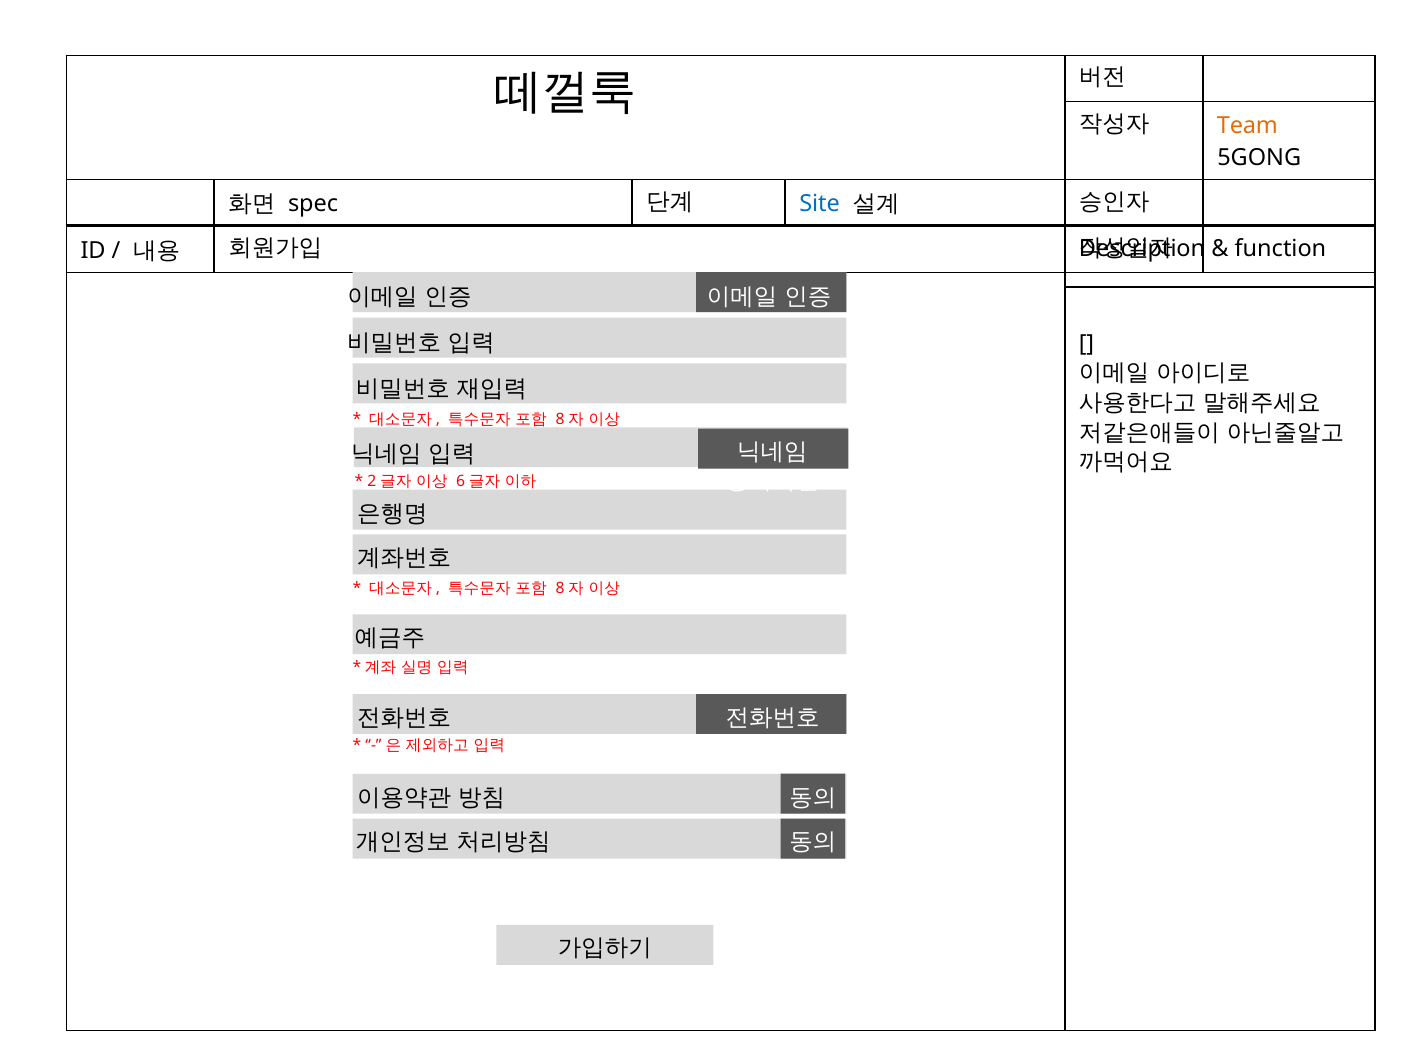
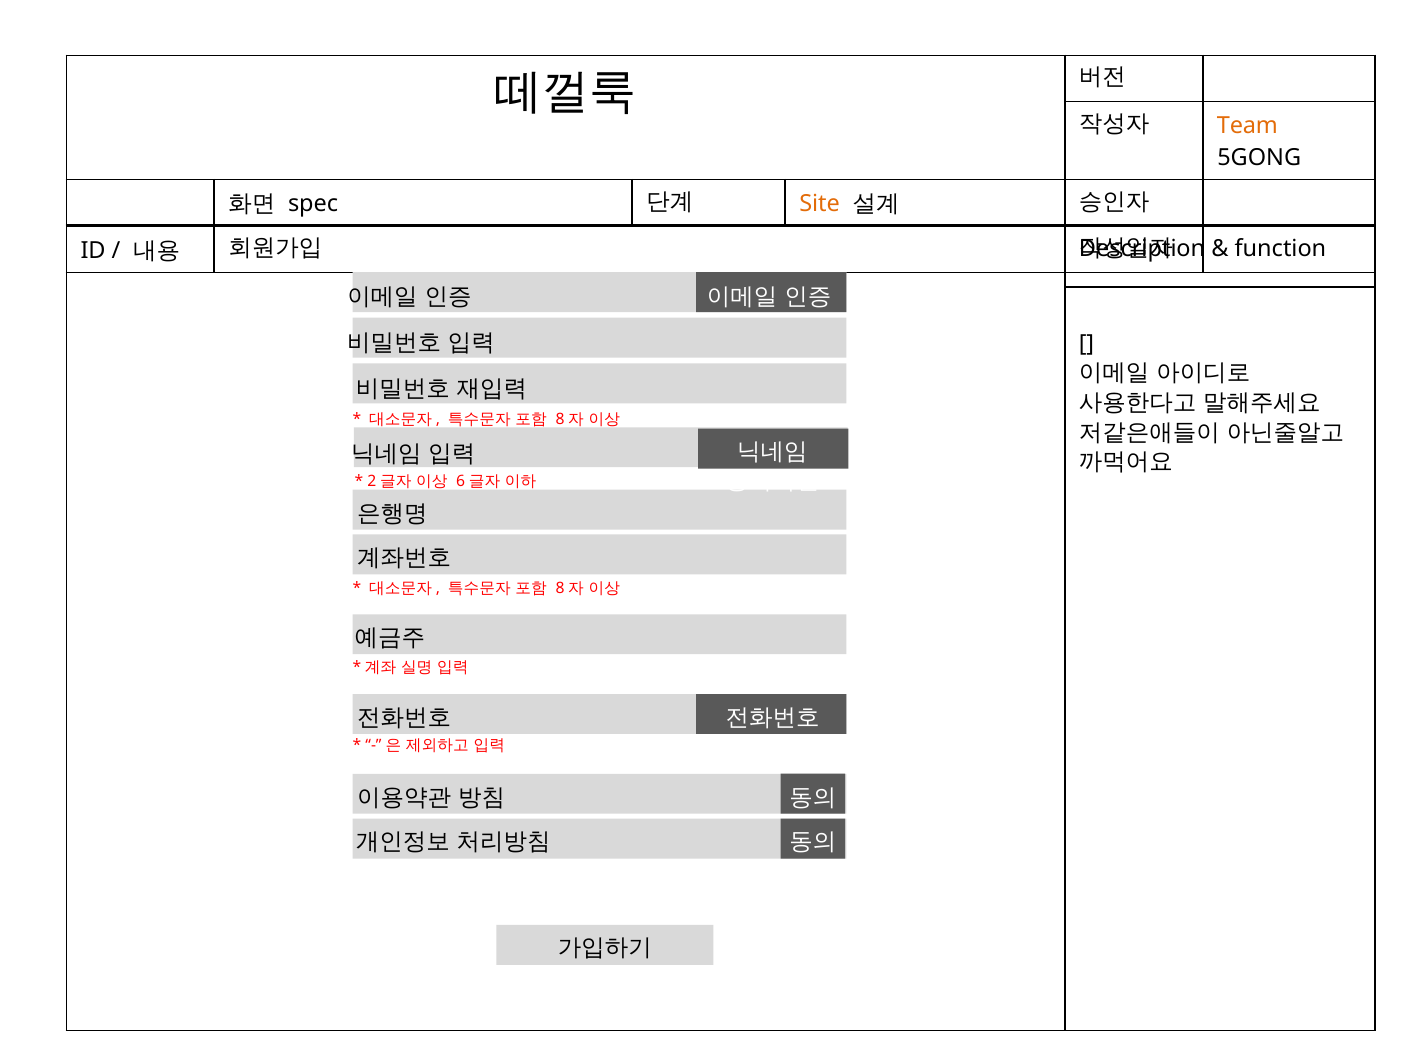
Site colour: blue -> orange (820, 204)
